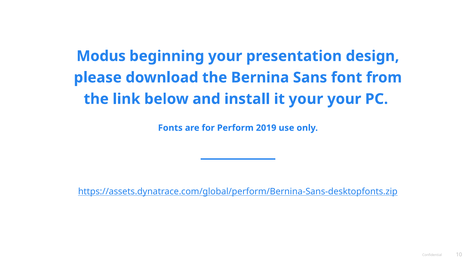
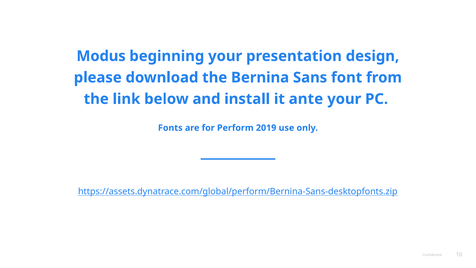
it your: your -> ante (306, 99)
